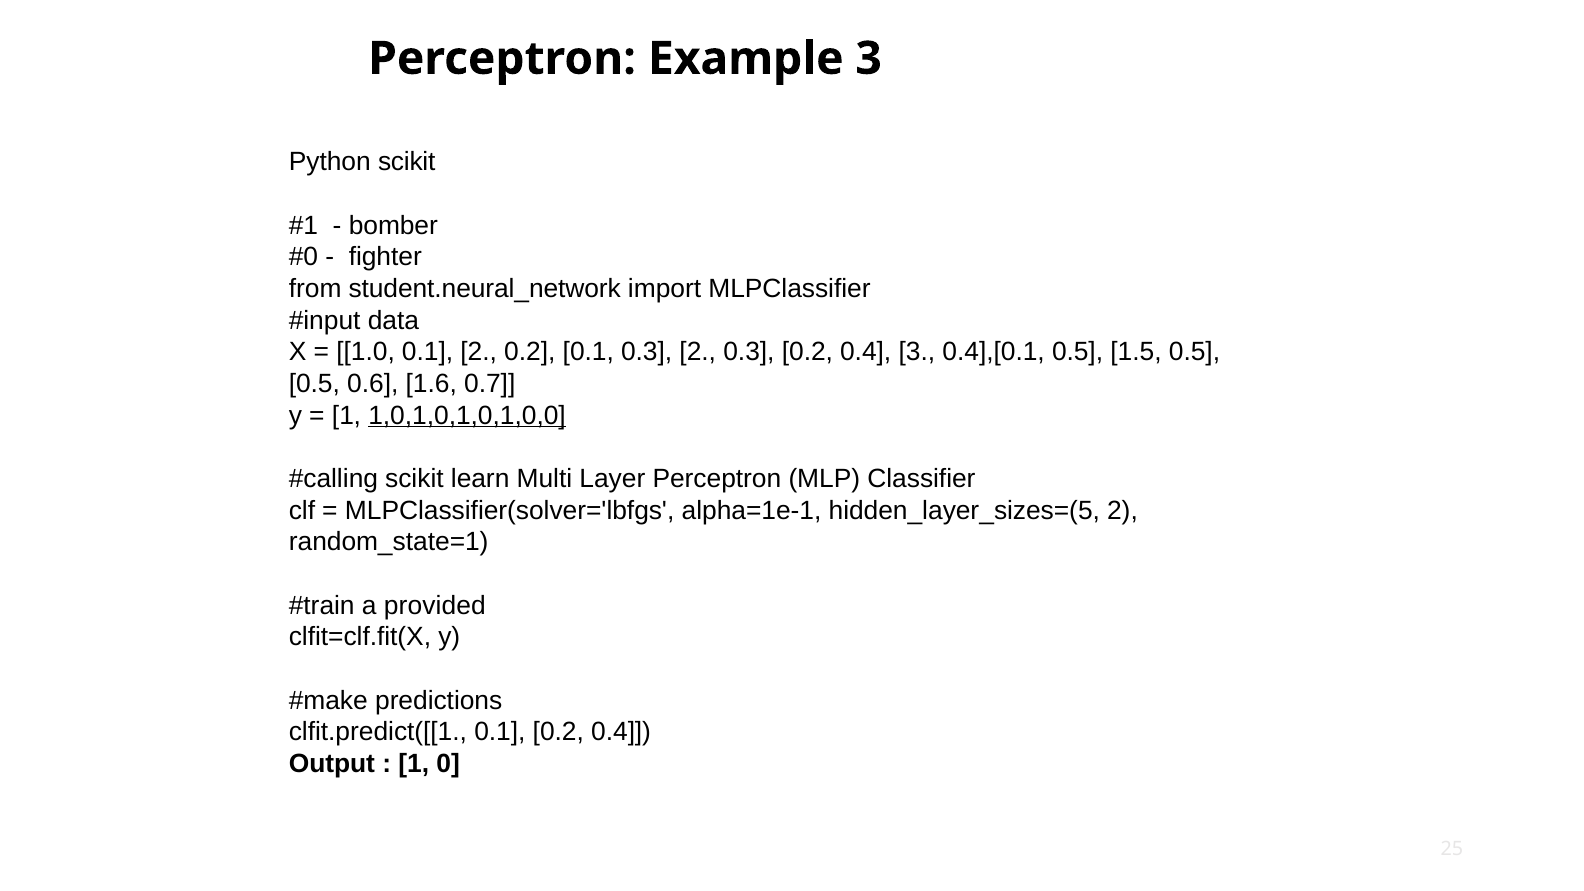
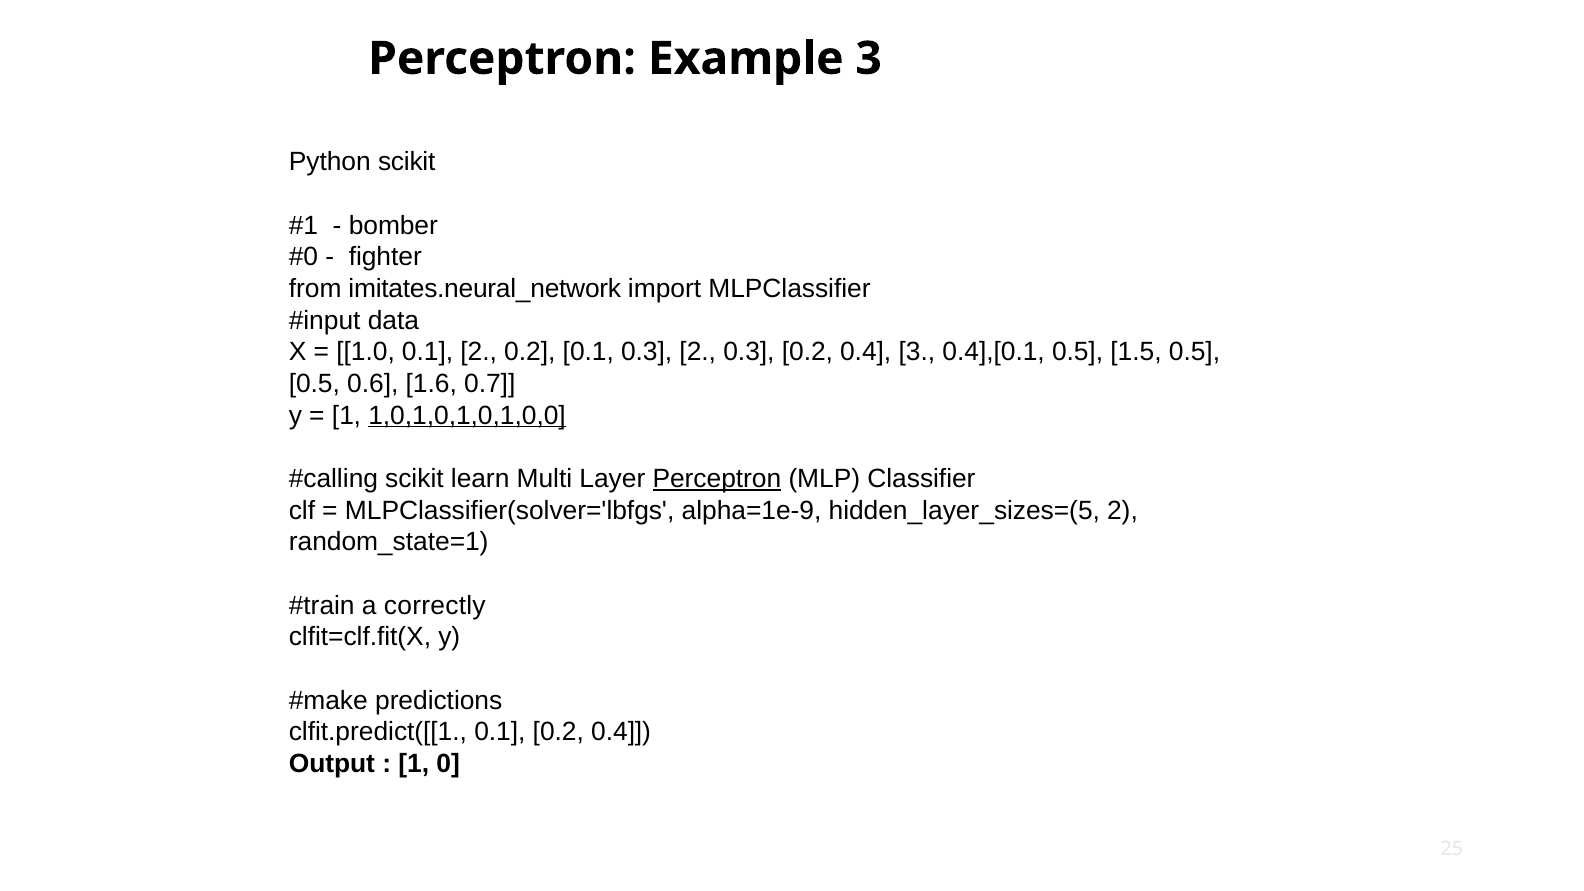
student.neural_network: student.neural_network -> imitates.neural_network (485, 289)
Perceptron underline: none -> present (717, 479)
alpha=1e-1: alpha=1e-1 -> alpha=1e-9 (752, 510)
provided: provided -> correctly (435, 605)
